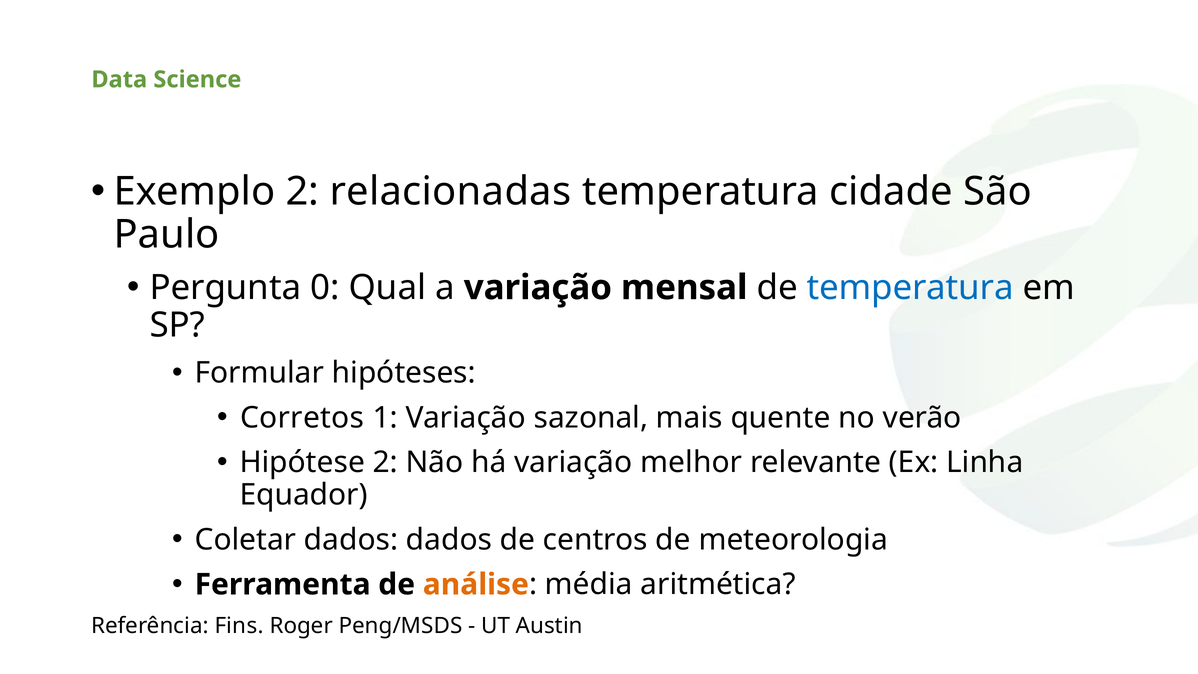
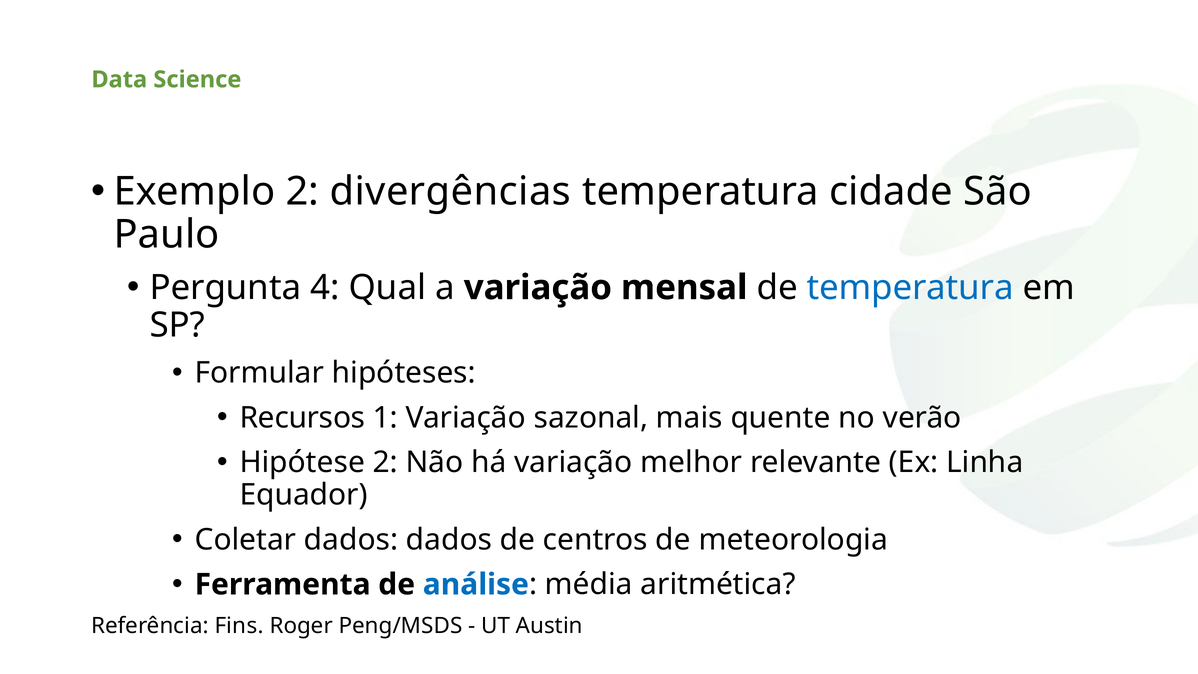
relacionadas: relacionadas -> divergências (450, 191)
0: 0 -> 4 (325, 288)
Corretos: Corretos -> Recursos (302, 418)
análise colour: orange -> blue (476, 584)
